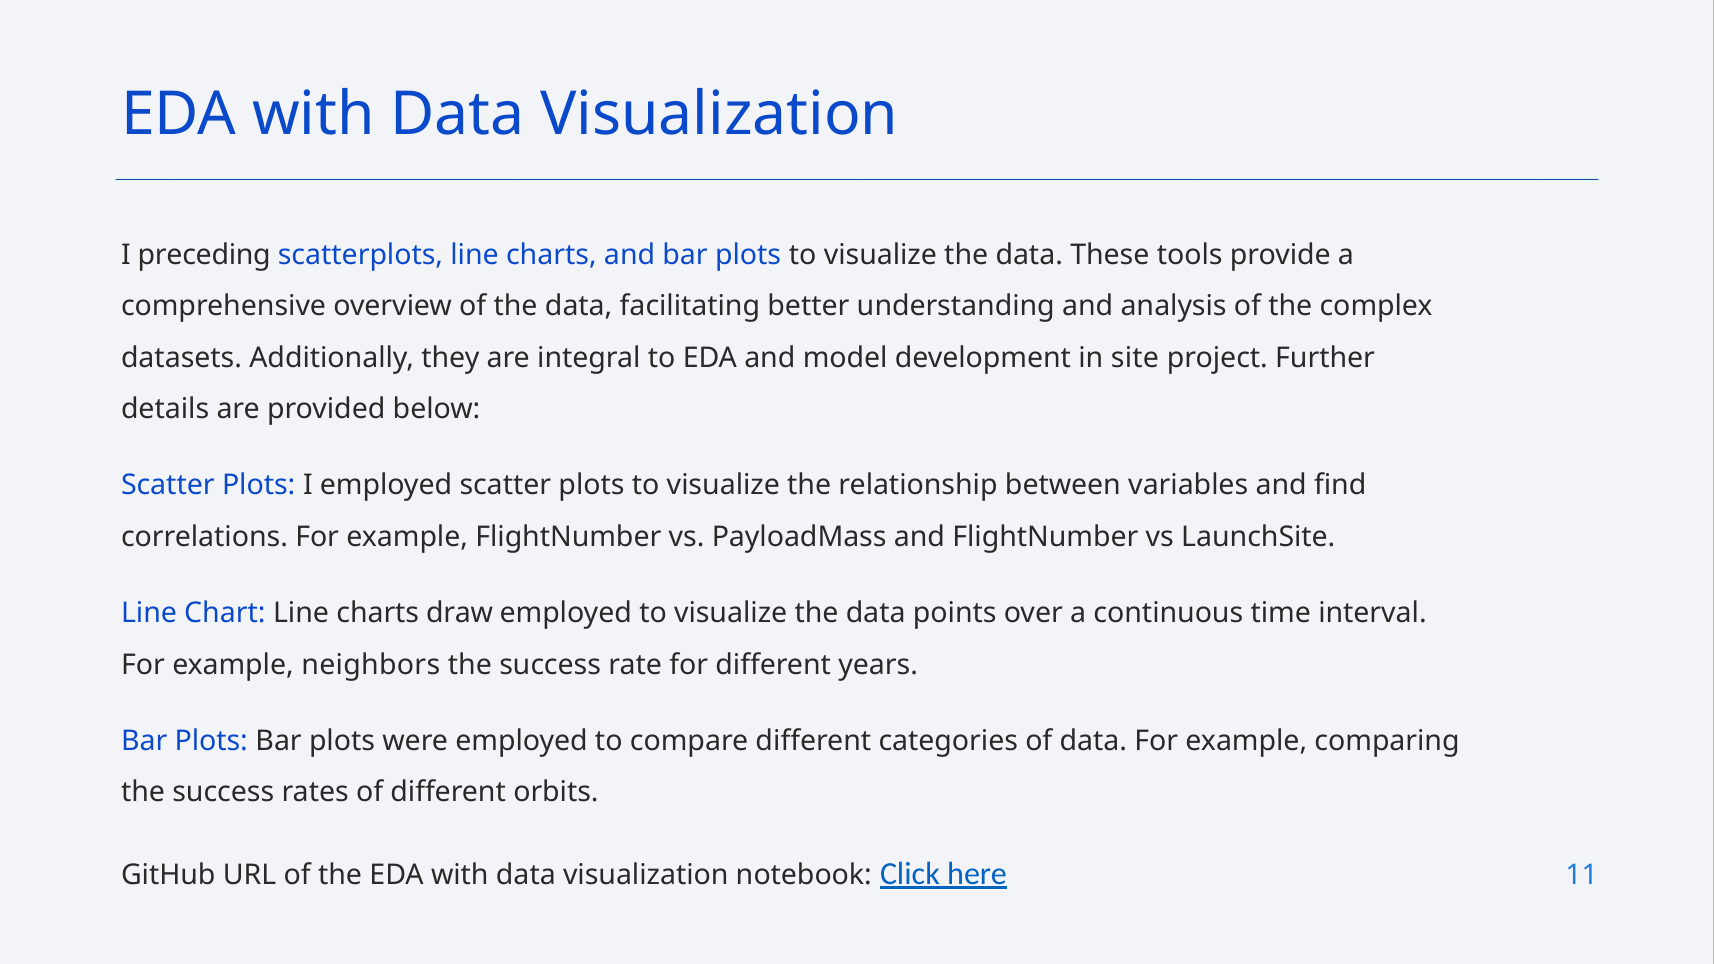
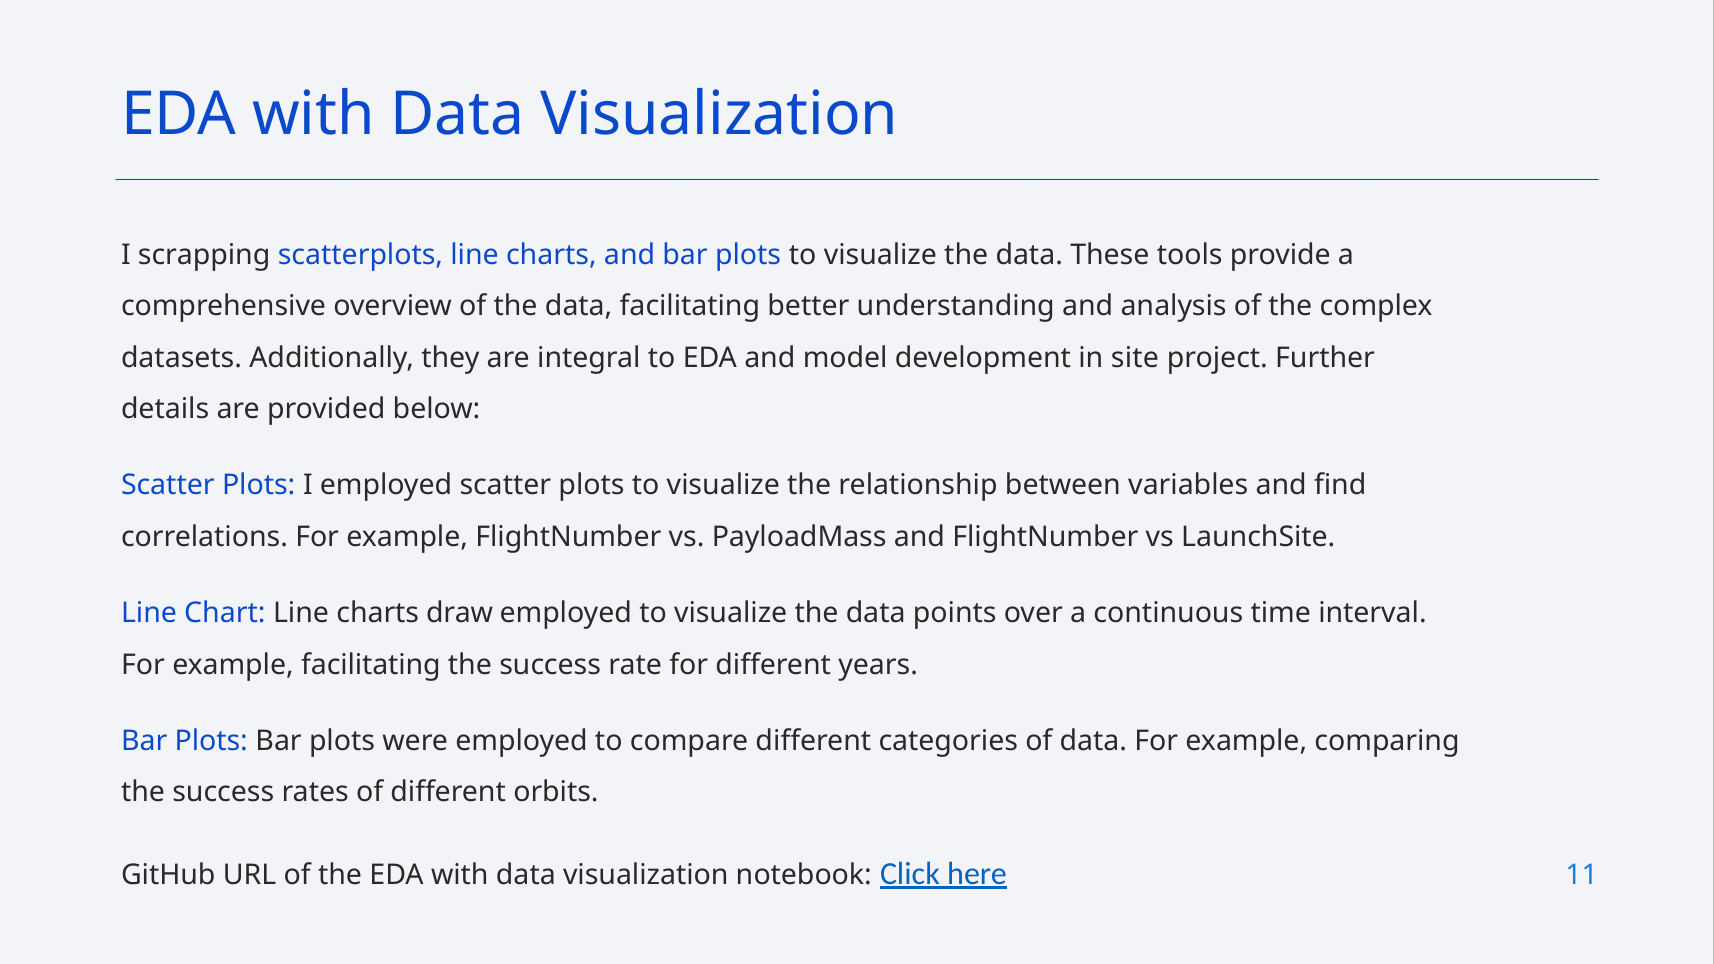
preceding: preceding -> scrapping (204, 255)
example neighbors: neighbors -> facilitating (371, 665)
